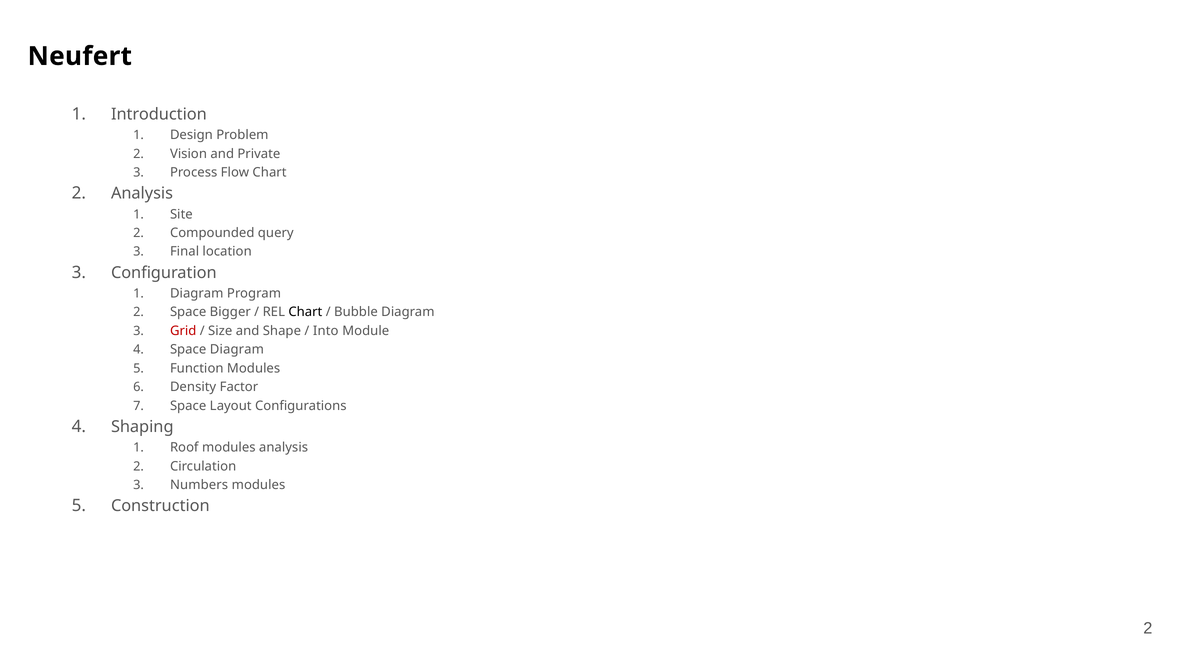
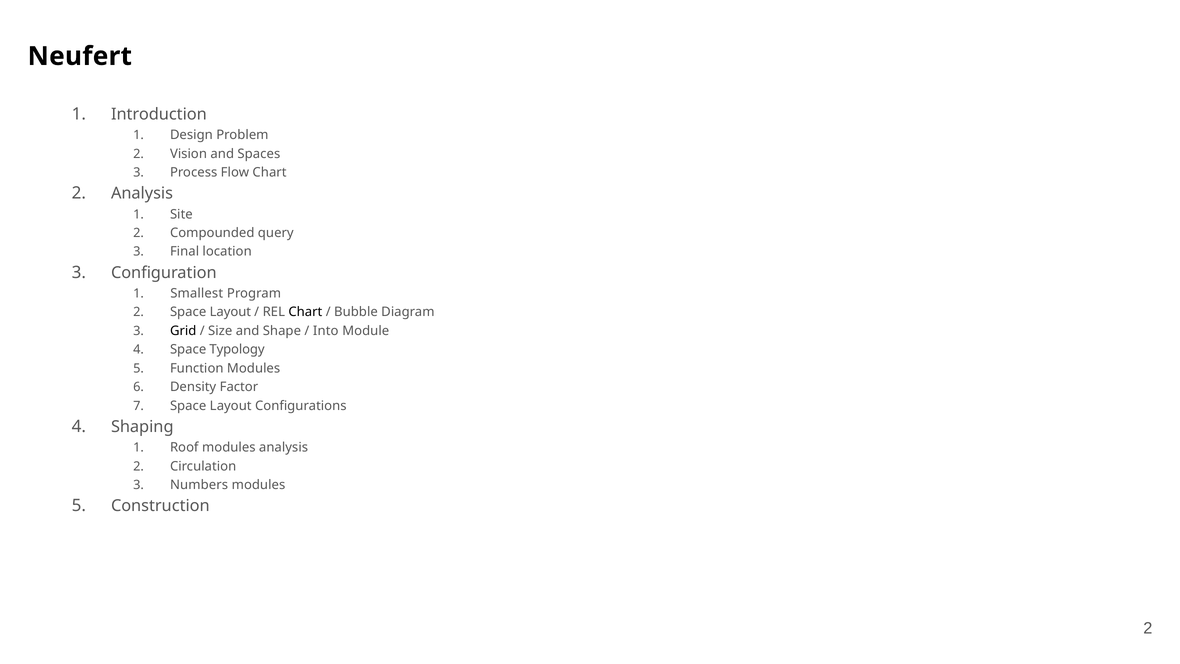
Private: Private -> Spaces (259, 154)
Diagram: Diagram -> Smallest (197, 293)
Bigger: Bigger -> Layout (230, 312)
Grid colour: red -> black (183, 331)
Space Diagram: Diagram -> Typology (237, 349)
